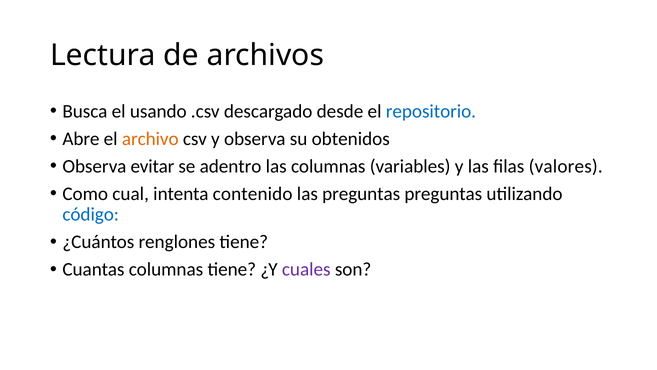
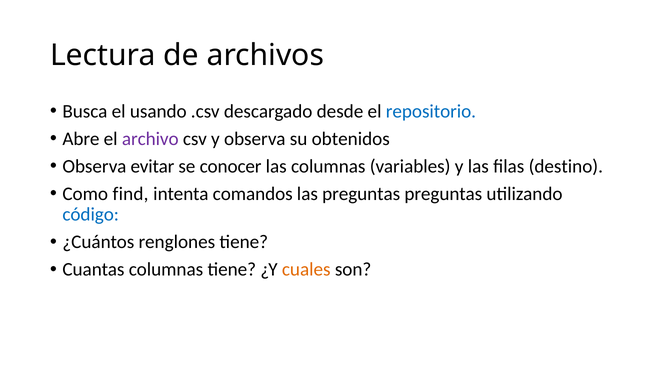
archivo colour: orange -> purple (150, 139)
adentro: adentro -> conocer (231, 166)
valores: valores -> destino (566, 166)
cual: cual -> find (131, 194)
contenido: contenido -> comandos (253, 194)
cuales colour: purple -> orange (306, 269)
